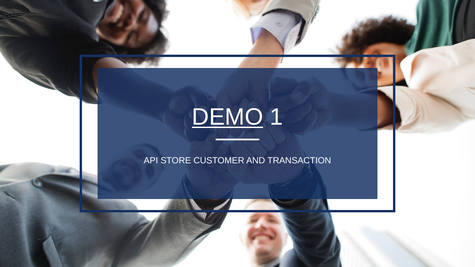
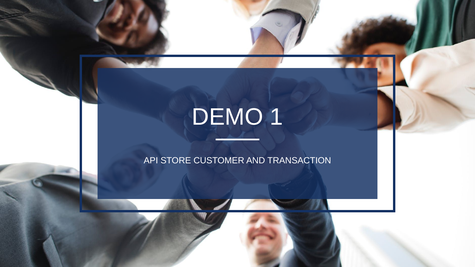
DEMO underline: present -> none (228, 117)
